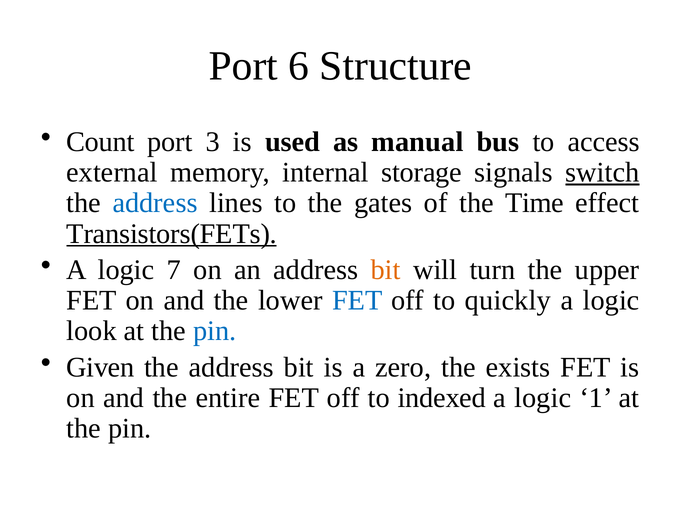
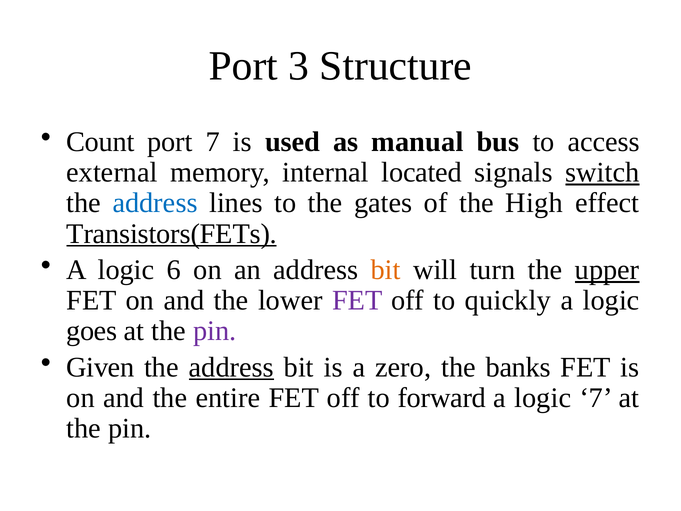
6: 6 -> 3 (299, 66)
port 3: 3 -> 7 (213, 142)
storage: storage -> located (422, 172)
Time: Time -> High (534, 203)
7: 7 -> 6 (174, 270)
upper underline: none -> present (607, 270)
FET colour: blue -> purple (357, 300)
look: look -> goes (92, 331)
pin colour: blue -> purple (215, 331)
address underline: none -> present (231, 367)
exists: exists -> banks (518, 367)
indexed: indexed -> forward (442, 398)
logic 1: 1 -> 7 (596, 398)
